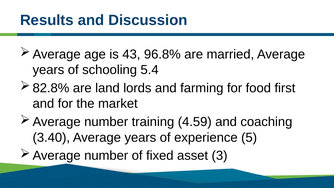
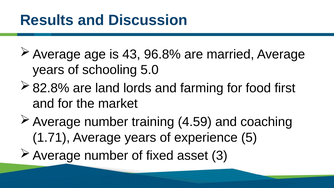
5.4: 5.4 -> 5.0 (150, 70)
3.40: 3.40 -> 1.71 (51, 137)
